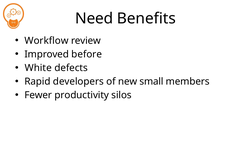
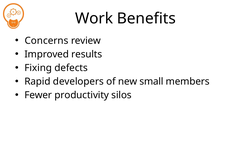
Need: Need -> Work (94, 18)
Workflow: Workflow -> Concerns (47, 41)
before: before -> results (87, 54)
White: White -> Fixing (38, 68)
